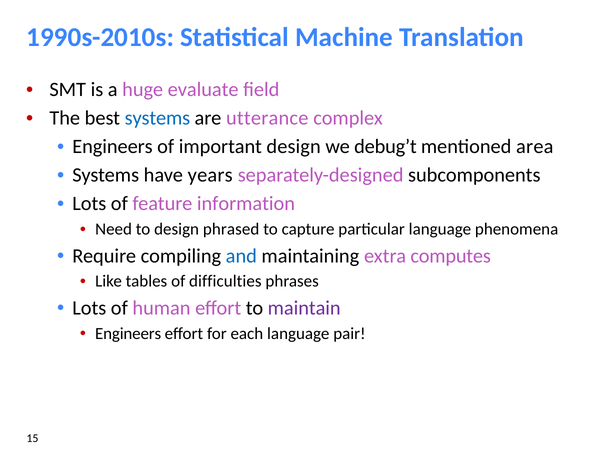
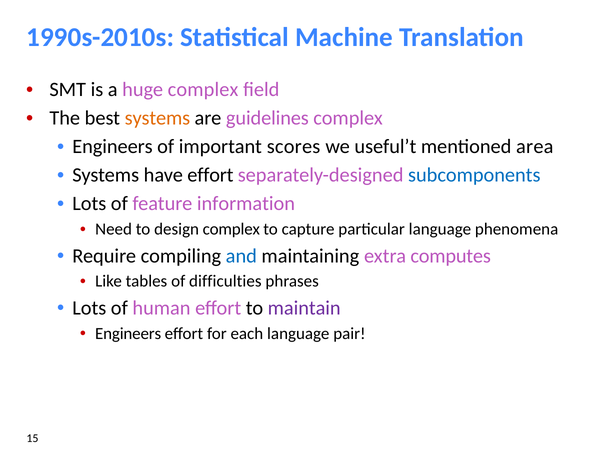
huge evaluate: evaluate -> complex (203, 90)
systems colour: blue -> orange (157, 118)
utterance: utterance -> guidelines (267, 118)
important design: design -> scores (294, 147)
debug’t: debug’t -> useful’t (385, 147)
have years: years -> effort (210, 175)
subcomponents colour: black -> blue (474, 175)
design phrased: phrased -> complex (231, 229)
